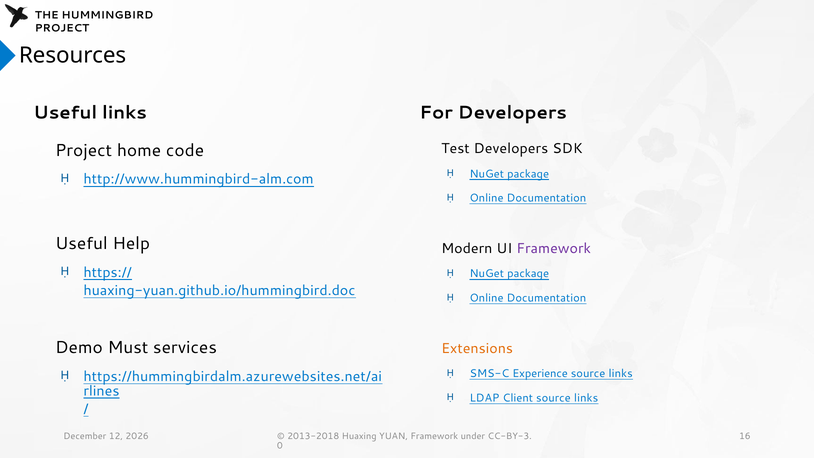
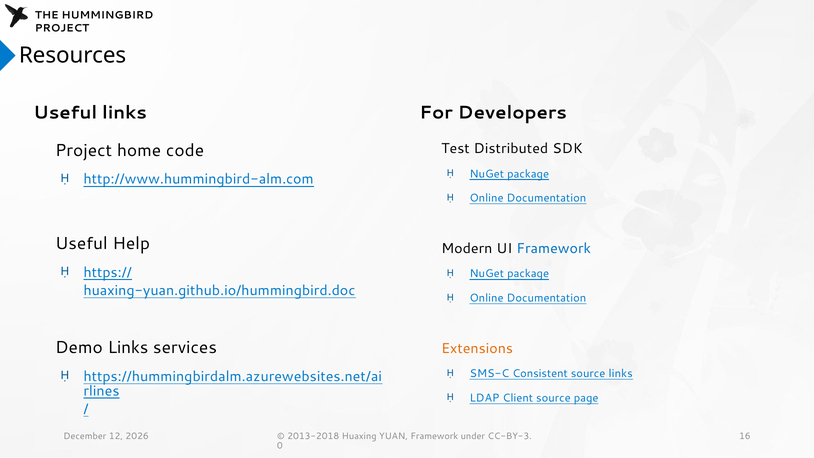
Test Developers: Developers -> Distributed (511, 149)
Framework colour: purple -> blue (554, 249)
Demo Must: Must -> Links (128, 348)
Experience: Experience -> Consistent (540, 374)
Client source links: links -> page (586, 398)
